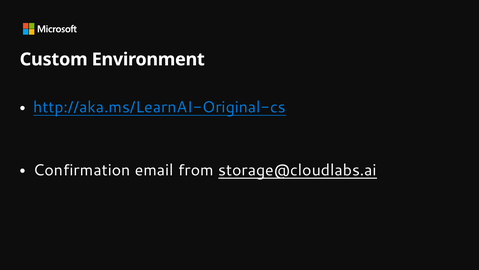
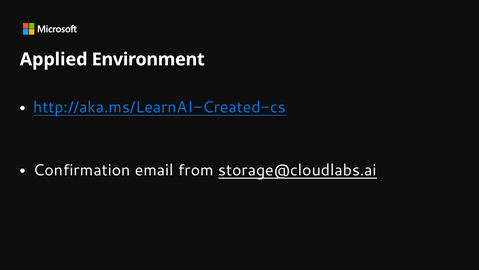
Custom: Custom -> Applied (54, 59)
http://aka.ms/LearnAI-Original-cs: http://aka.ms/LearnAI-Original-cs -> http://aka.ms/LearnAI-Created-cs (159, 107)
